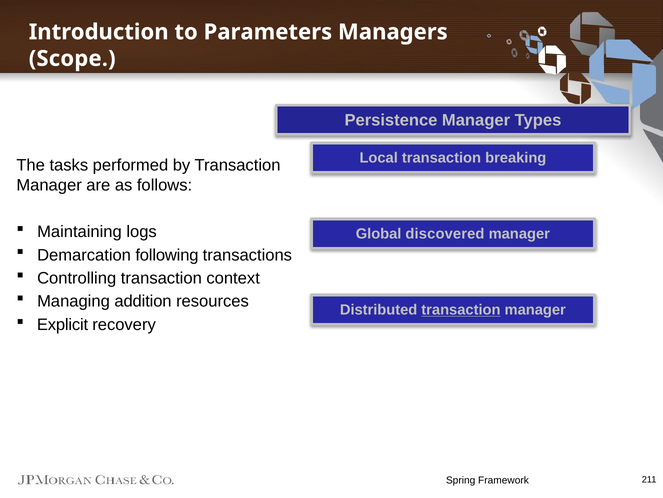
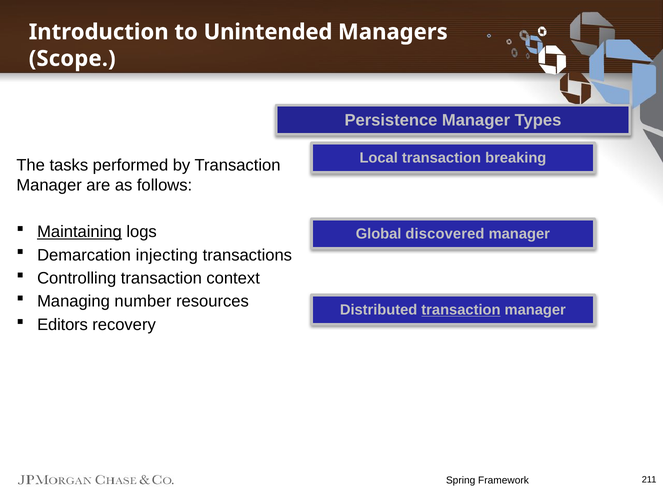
Parameters: Parameters -> Unintended (268, 32)
Maintaining underline: none -> present (79, 231)
following: following -> injecting (167, 255)
addition: addition -> number (143, 301)
Explicit: Explicit -> Editors (63, 324)
